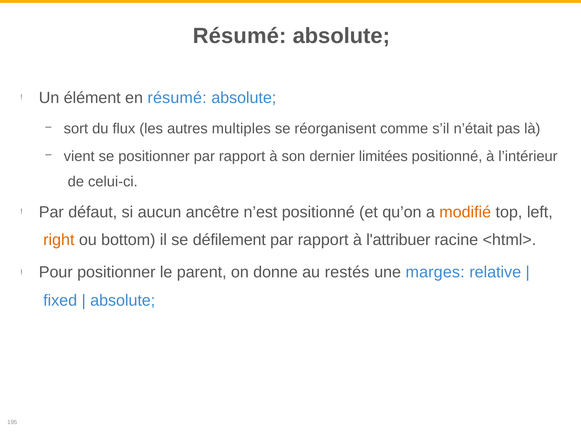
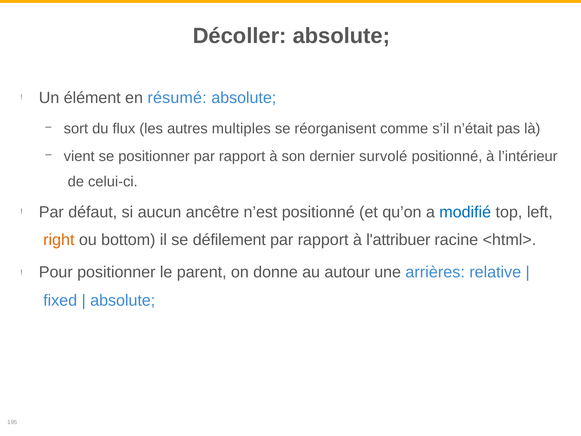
Résumé: Résumé -> Décoller (240, 36)
limitées: limitées -> survolé (383, 156)
modifié colour: orange -> blue (465, 212)
restés: restés -> autour (347, 272)
marges: marges -> arrières (435, 272)
